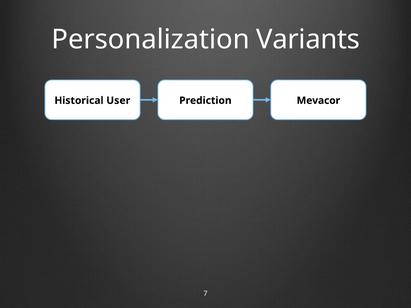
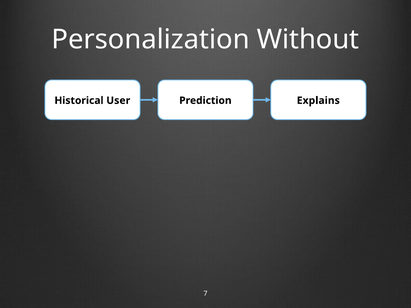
Variants: Variants -> Without (308, 39)
Mevacor: Mevacor -> Explains (318, 101)
